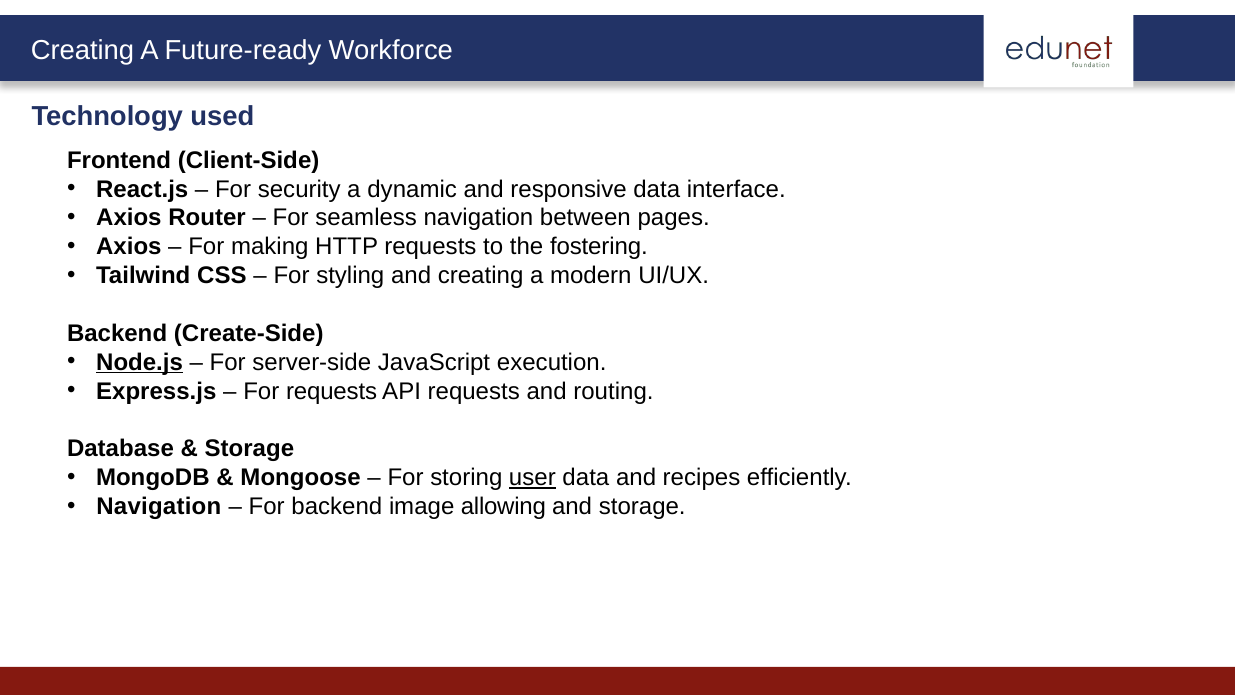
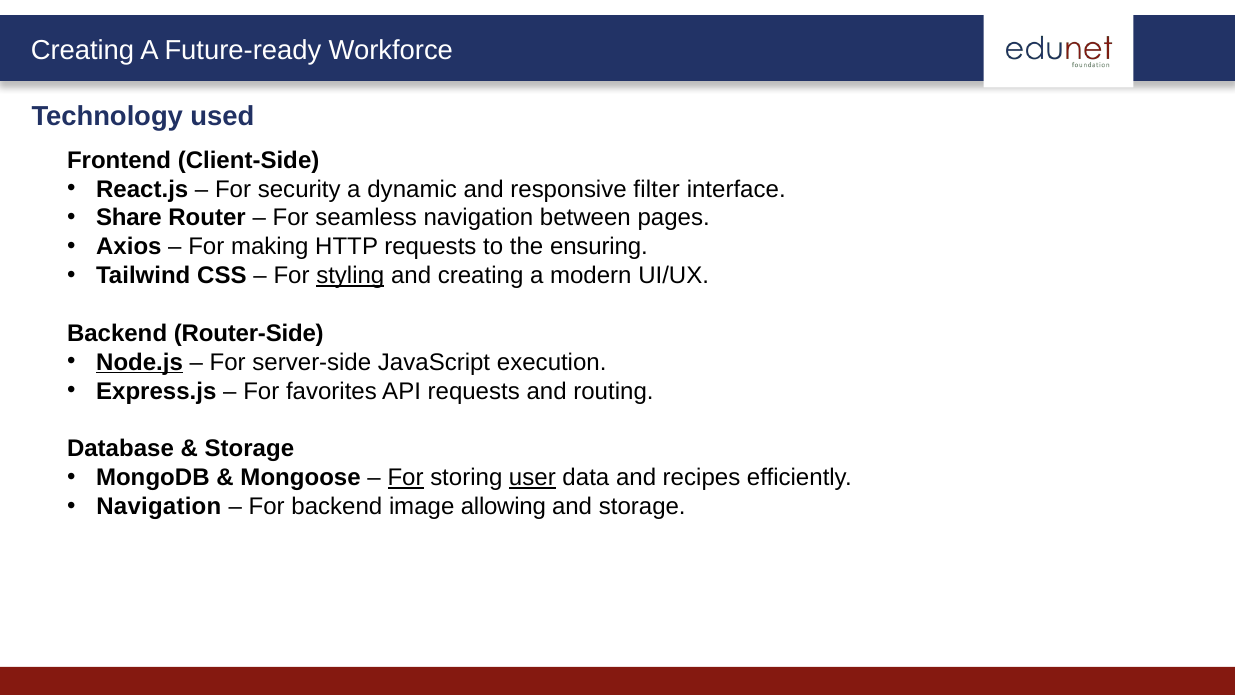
responsive data: data -> filter (657, 189)
Axios: Axios -> Share (129, 218)
fostering: fostering -> ensuring (599, 247)
styling underline: none -> present (350, 276)
Create-Side: Create-Side -> Router-Side (249, 333)
For requests: requests -> favorites (331, 391)
For underline: none -> present (406, 477)
